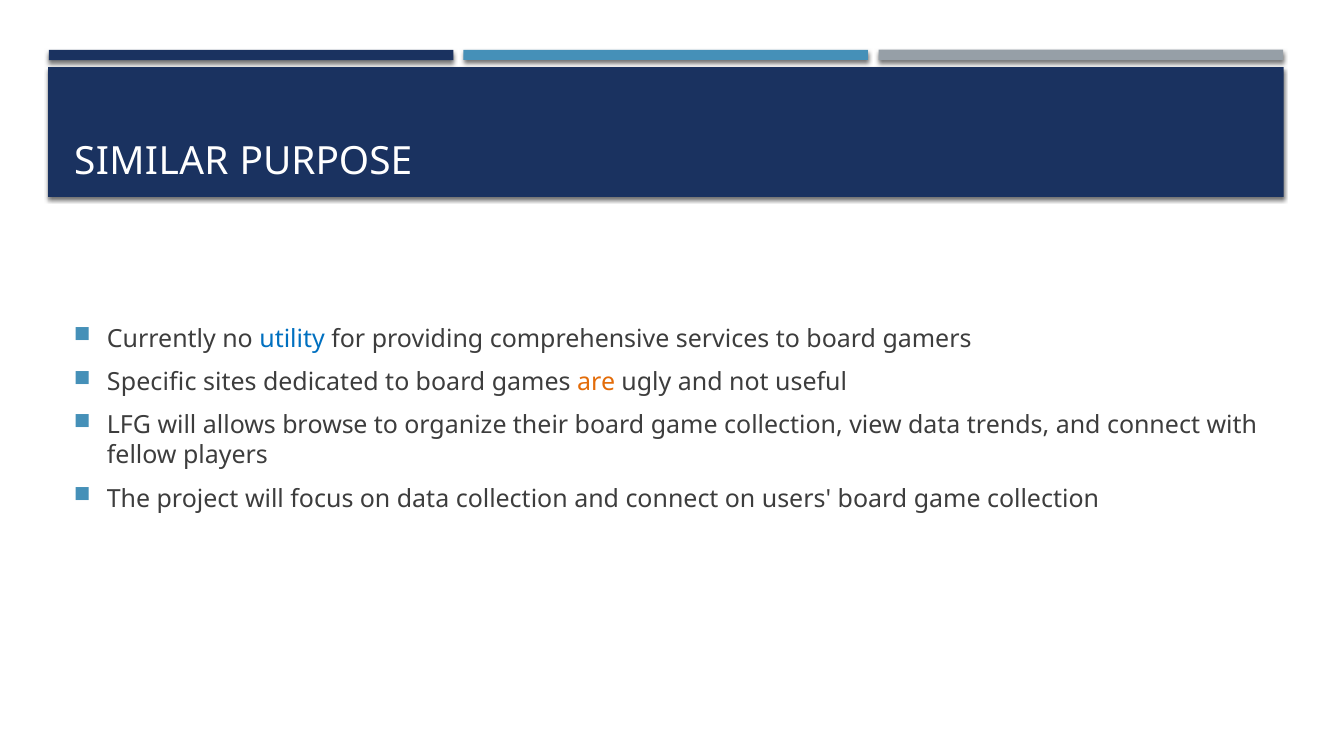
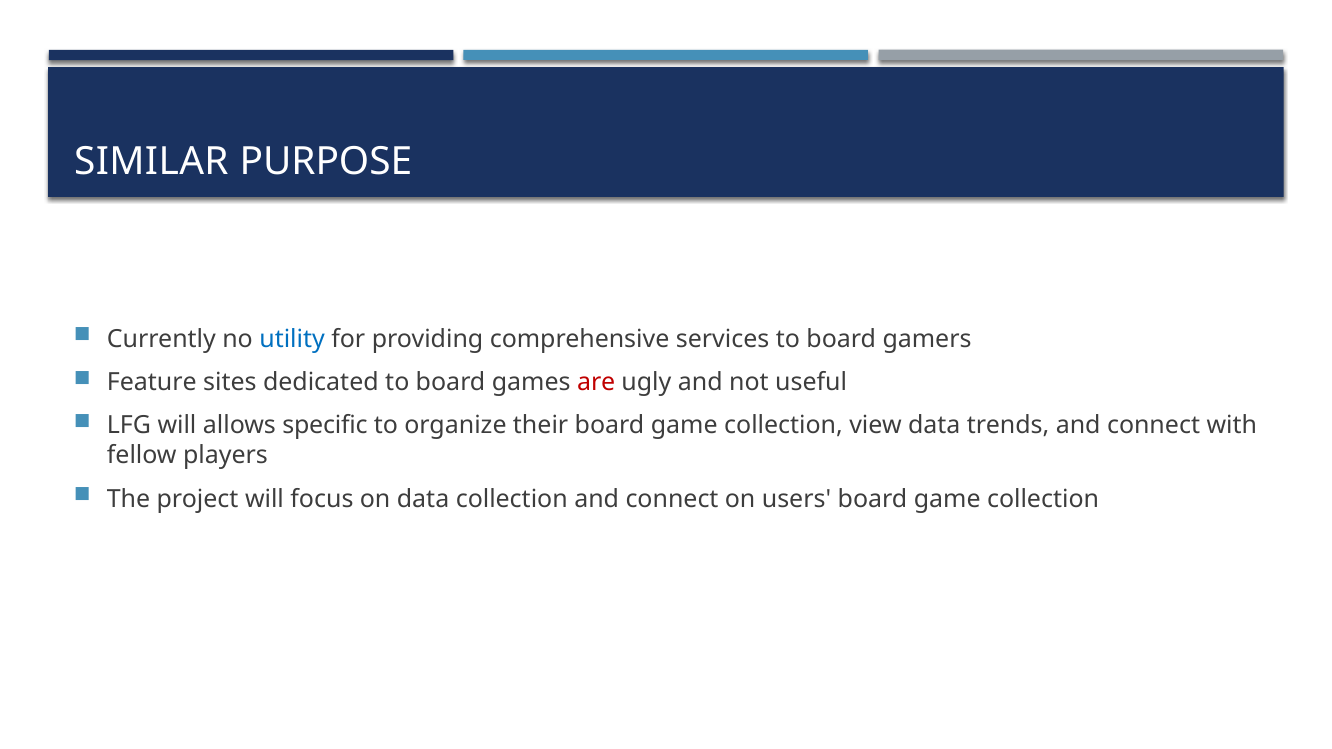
Specific: Specific -> Feature (152, 383)
are colour: orange -> red (596, 383)
browse: browse -> specific (325, 426)
